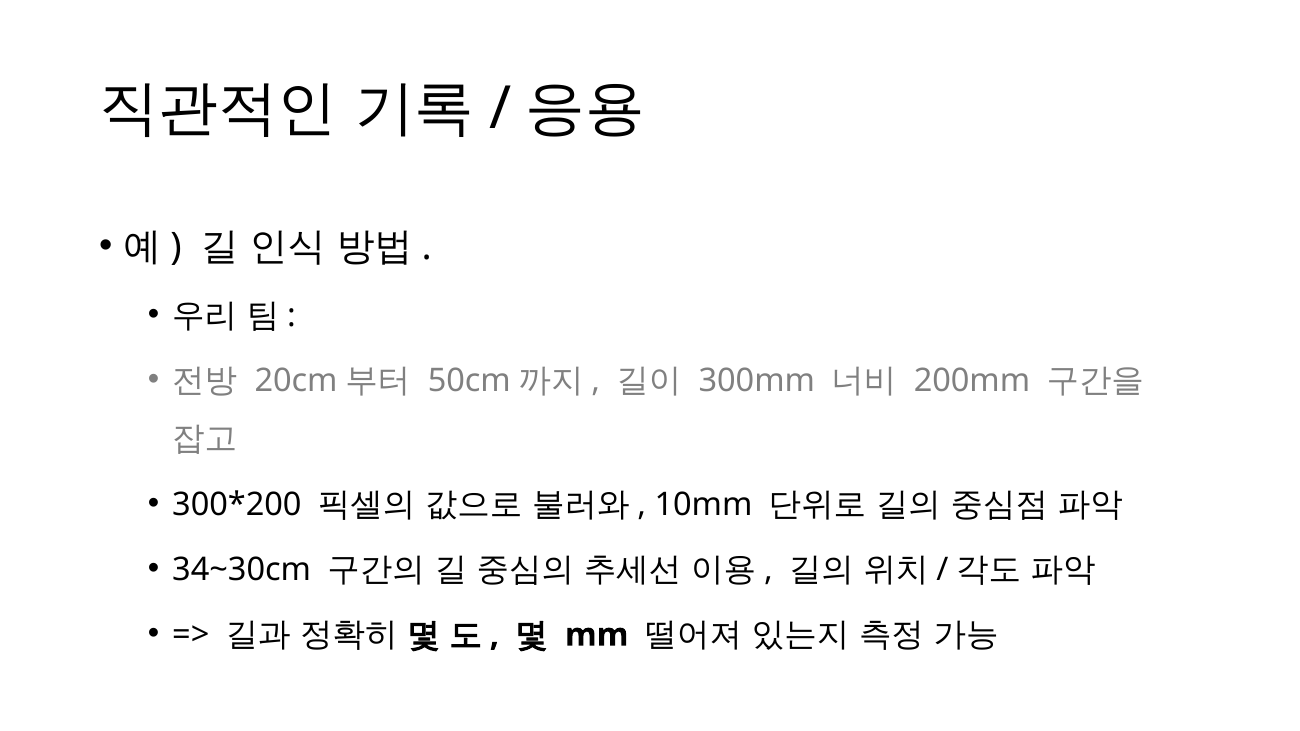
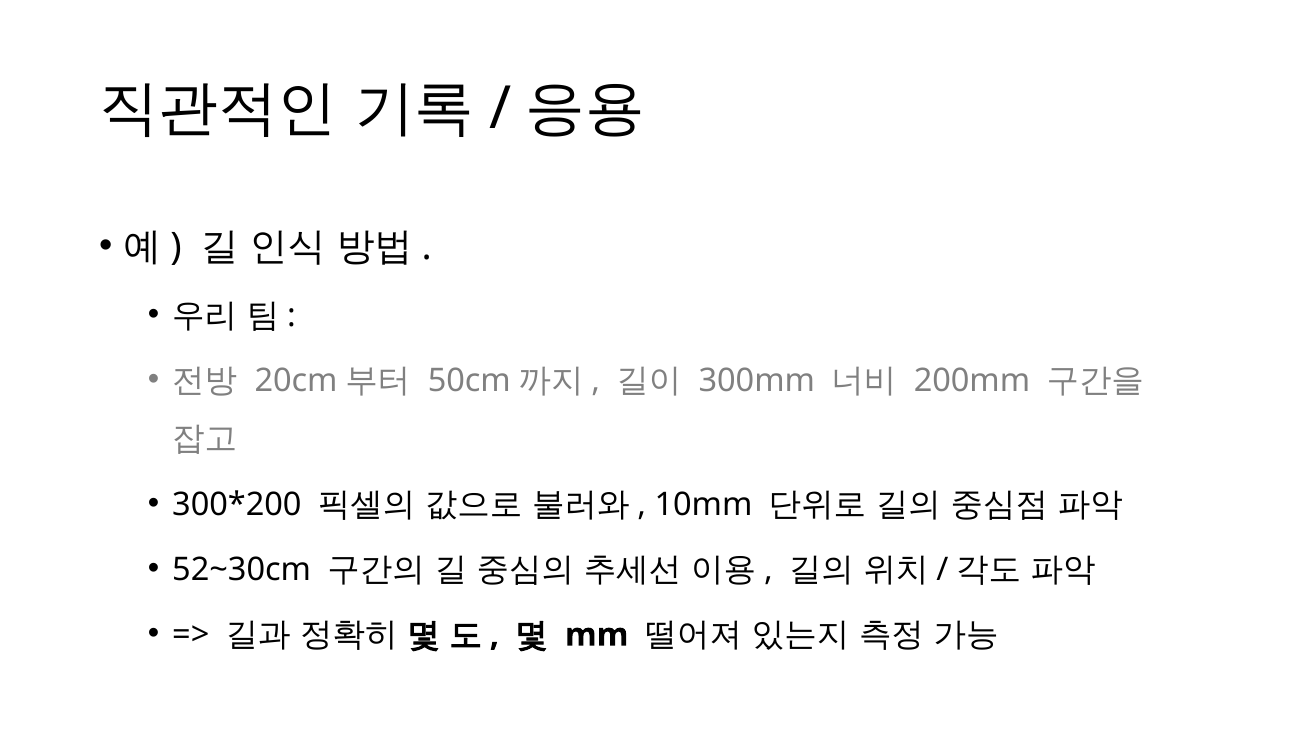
34~30cm: 34~30cm -> 52~30cm (242, 570)
